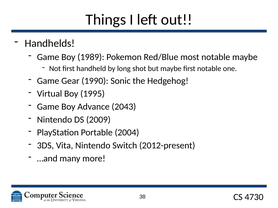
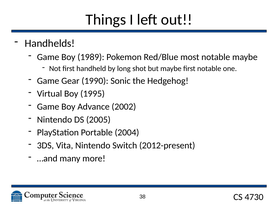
2043: 2043 -> 2002 (124, 107)
2009: 2009 -> 2005 (98, 120)
